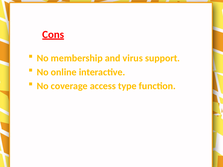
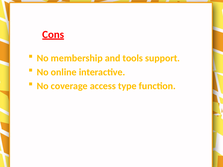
virus: virus -> tools (133, 58)
